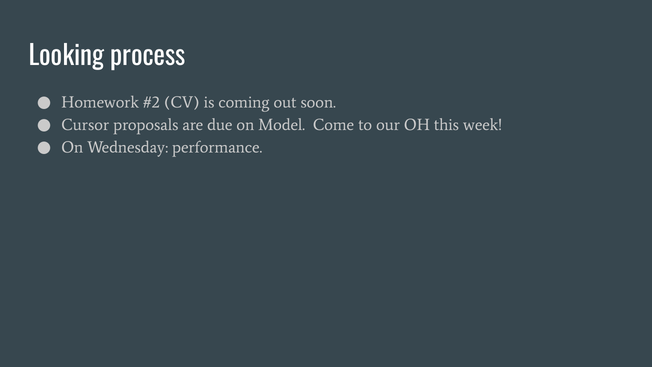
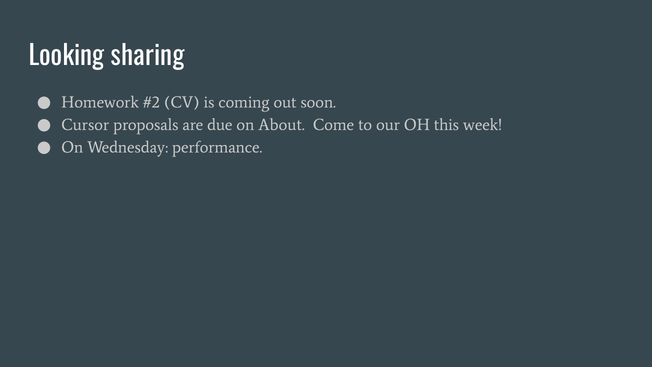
process: process -> sharing (148, 56)
Model: Model -> About (281, 125)
